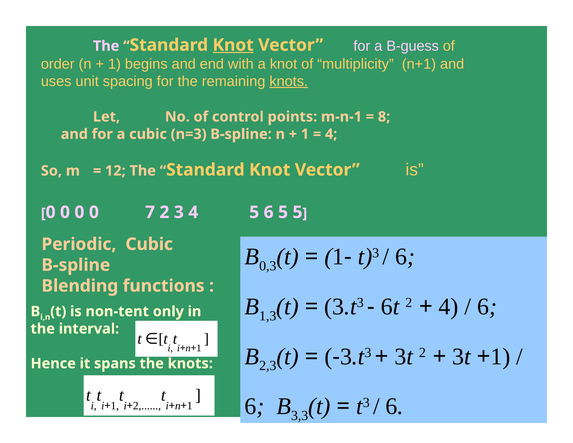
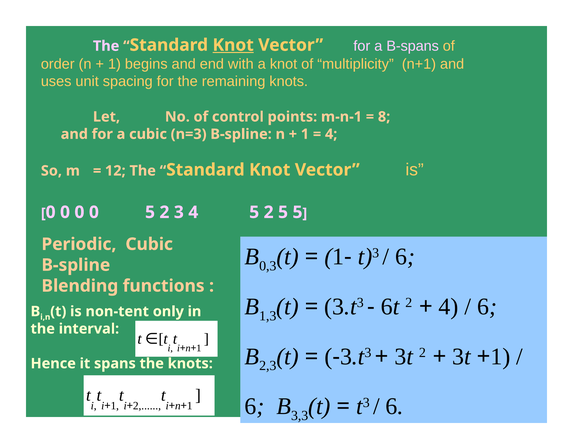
B-guess: B-guess -> B-spans (413, 46)
knots underline: present -> none (289, 81)
0 7: 7 -> 5 (150, 212)
4 5 6: 6 -> 2 (269, 212)
